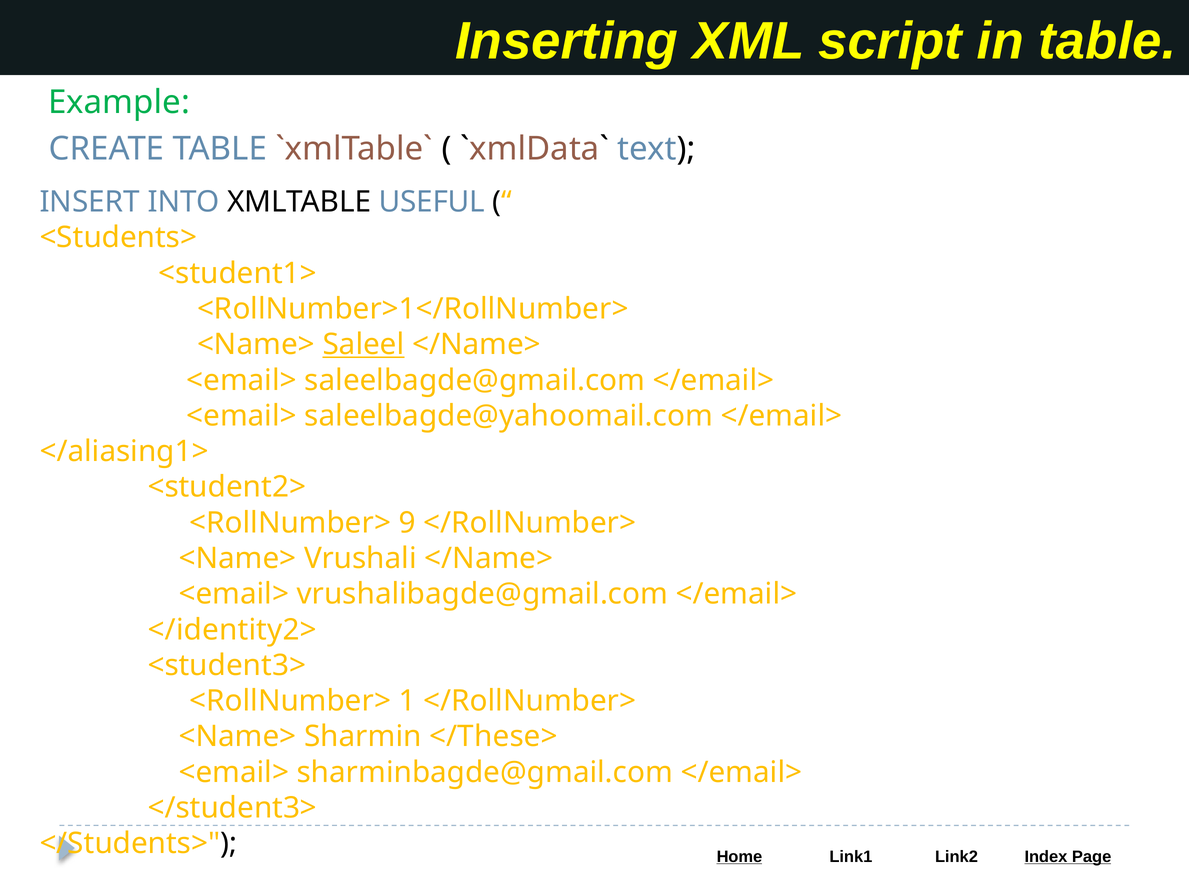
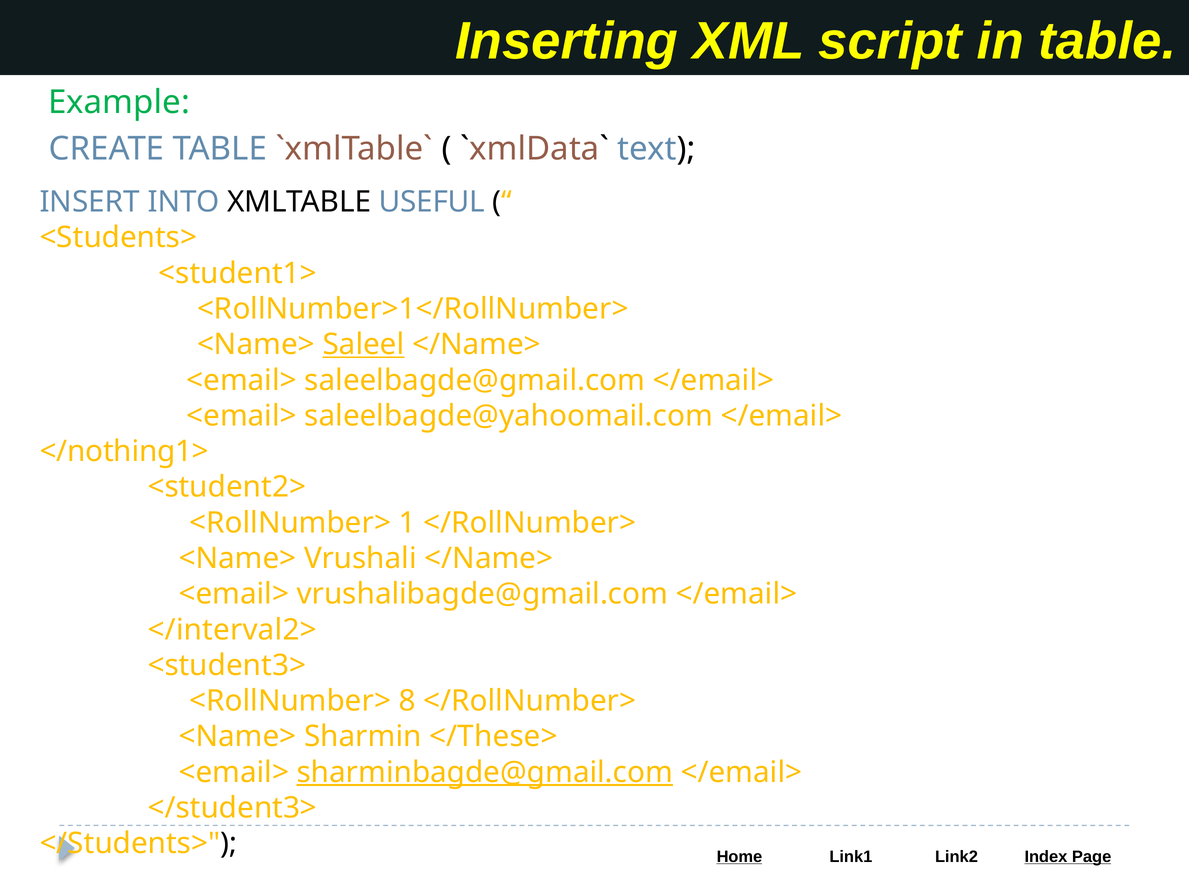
</aliasing1>: </aliasing1> -> </nothing1> (124, 452)
9: 9 -> 1 (407, 523)
</identity2>: </identity2> -> </interval2> (232, 630)
1: 1 -> 8 (407, 702)
sharminbagde@gmail.com underline: none -> present (485, 773)
